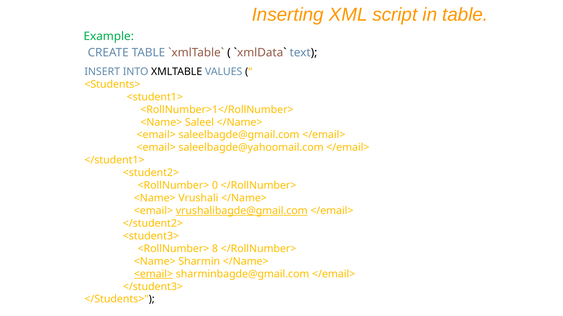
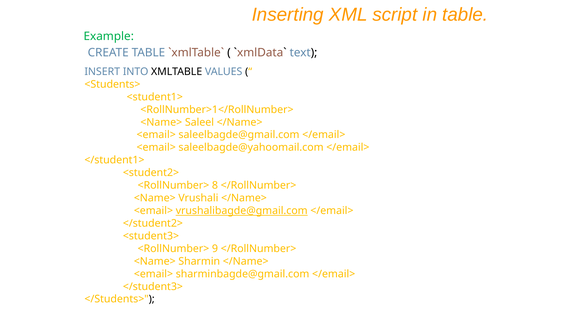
0: 0 -> 8 (215, 186)
8: 8 -> 9 (215, 249)
<email> underline: present -> none (153, 274)
